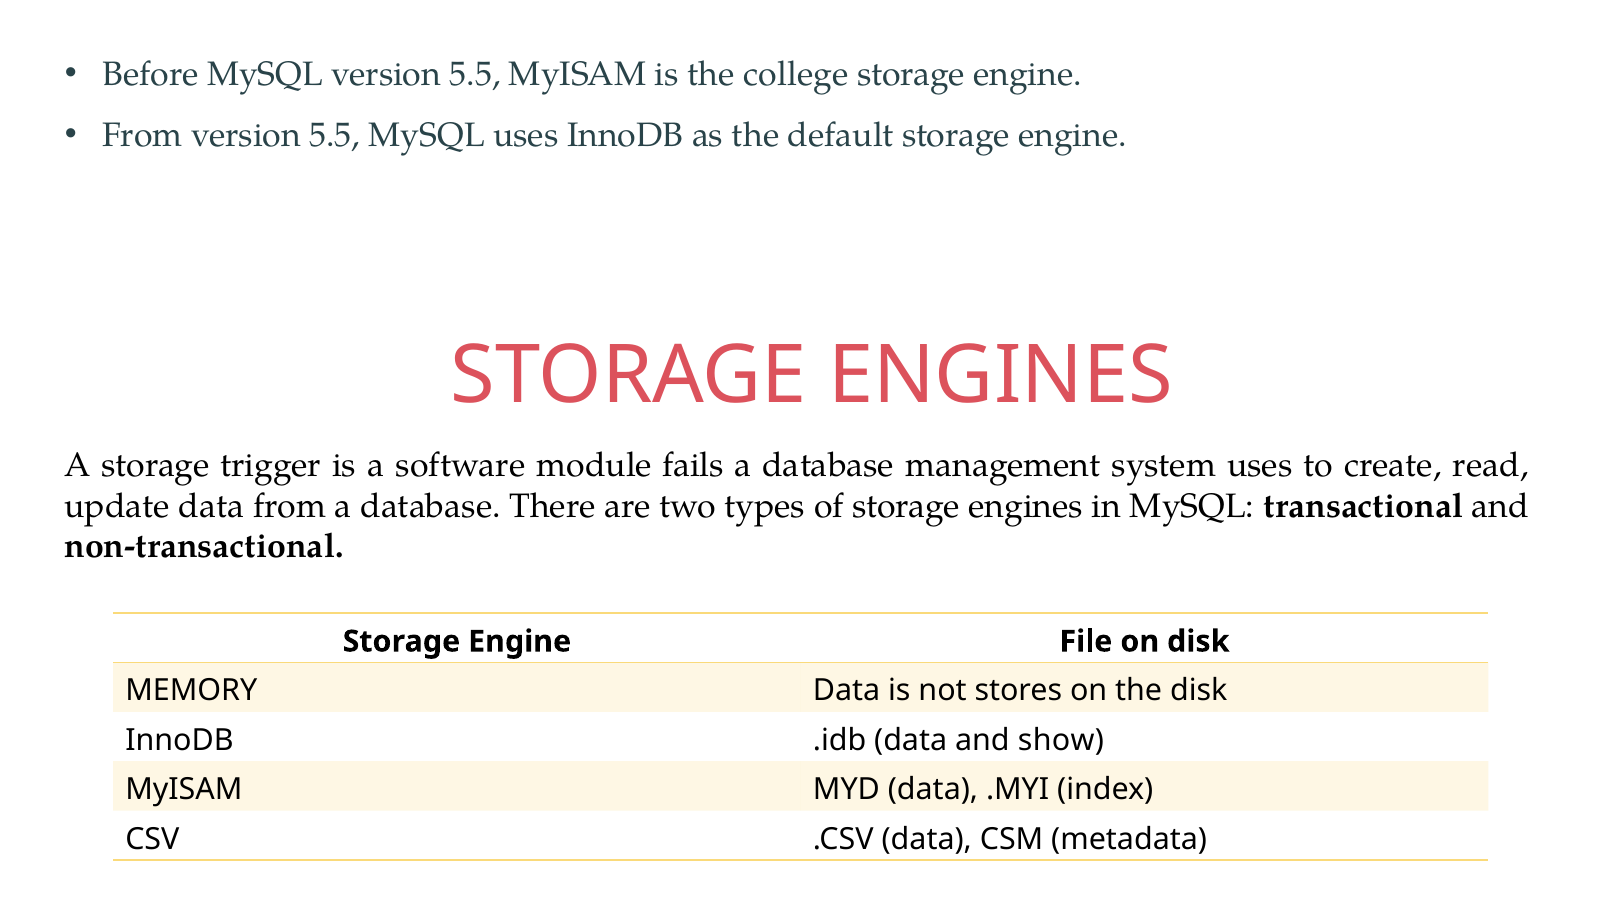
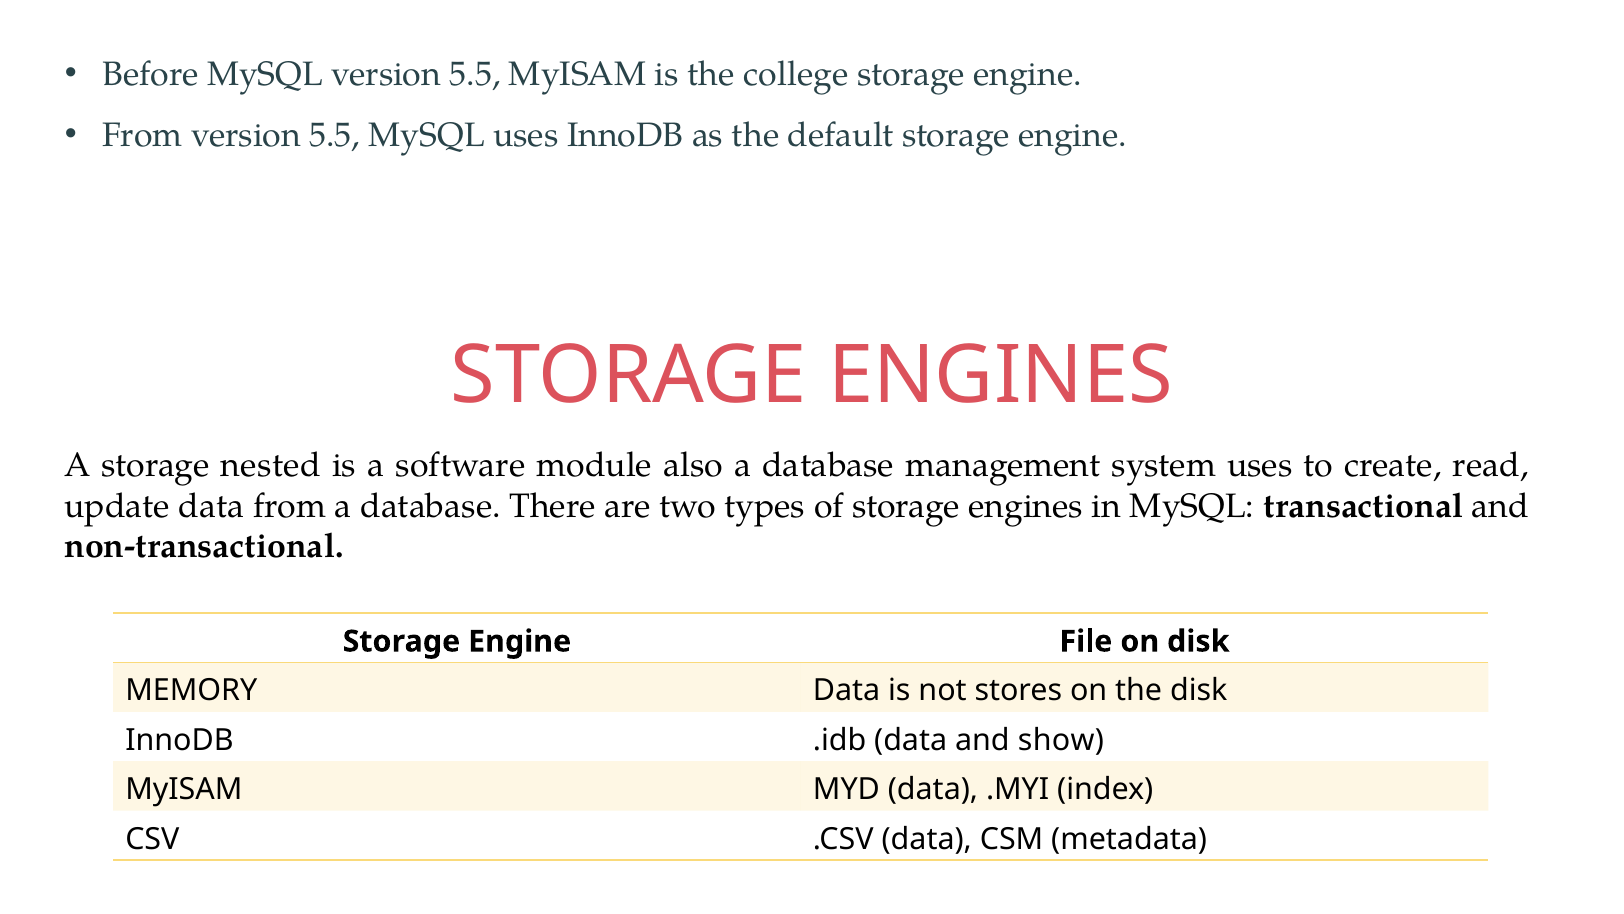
trigger: trigger -> nested (271, 465)
fails: fails -> also (693, 465)
